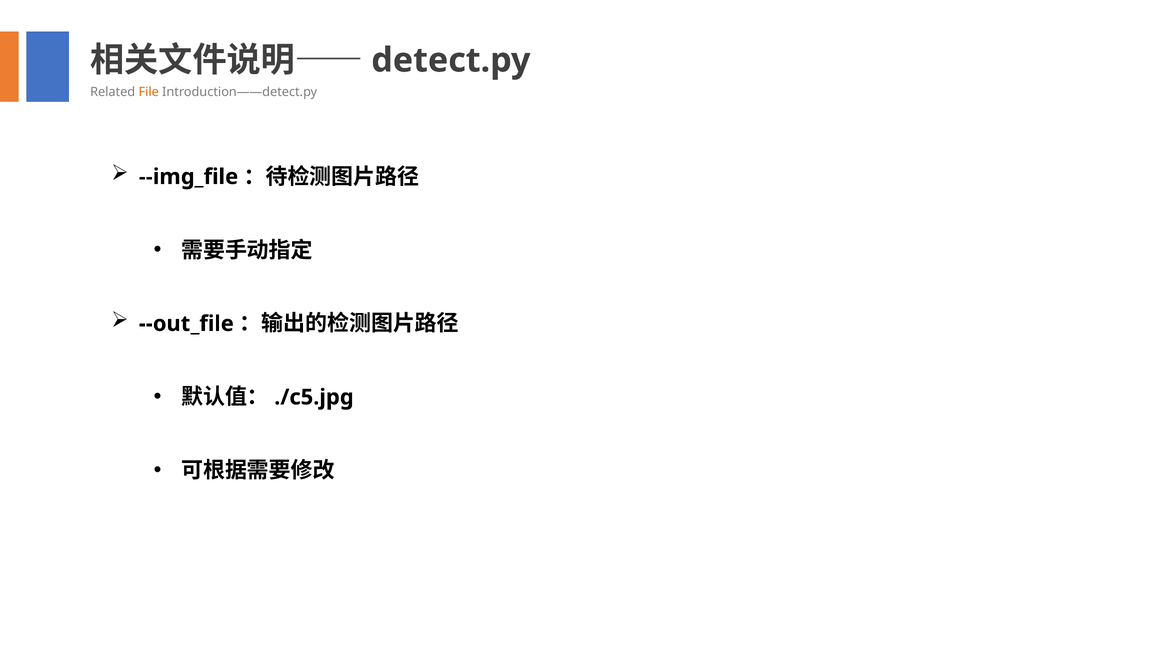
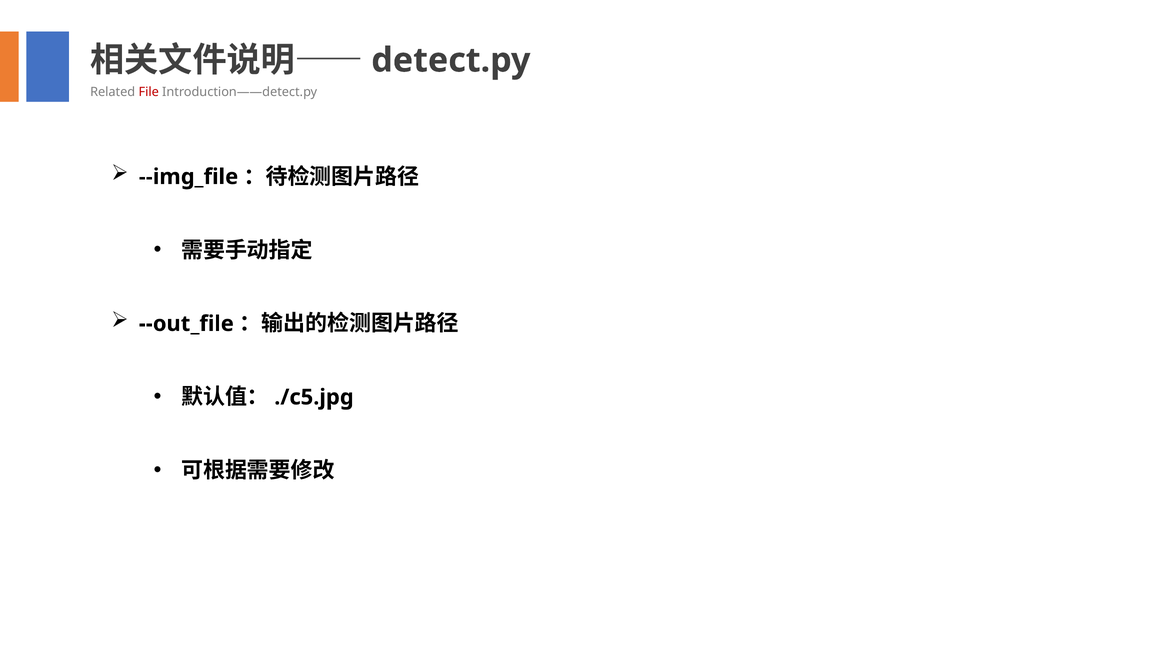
File colour: orange -> red (149, 92)
